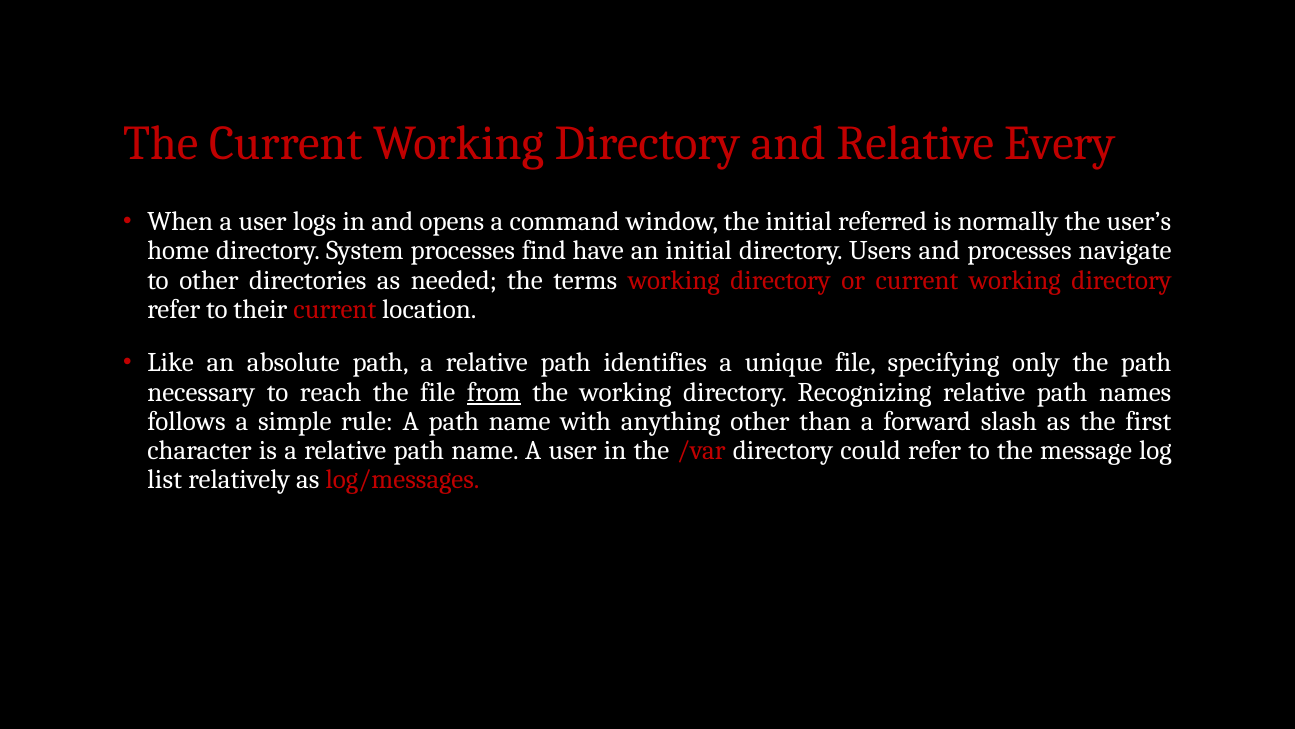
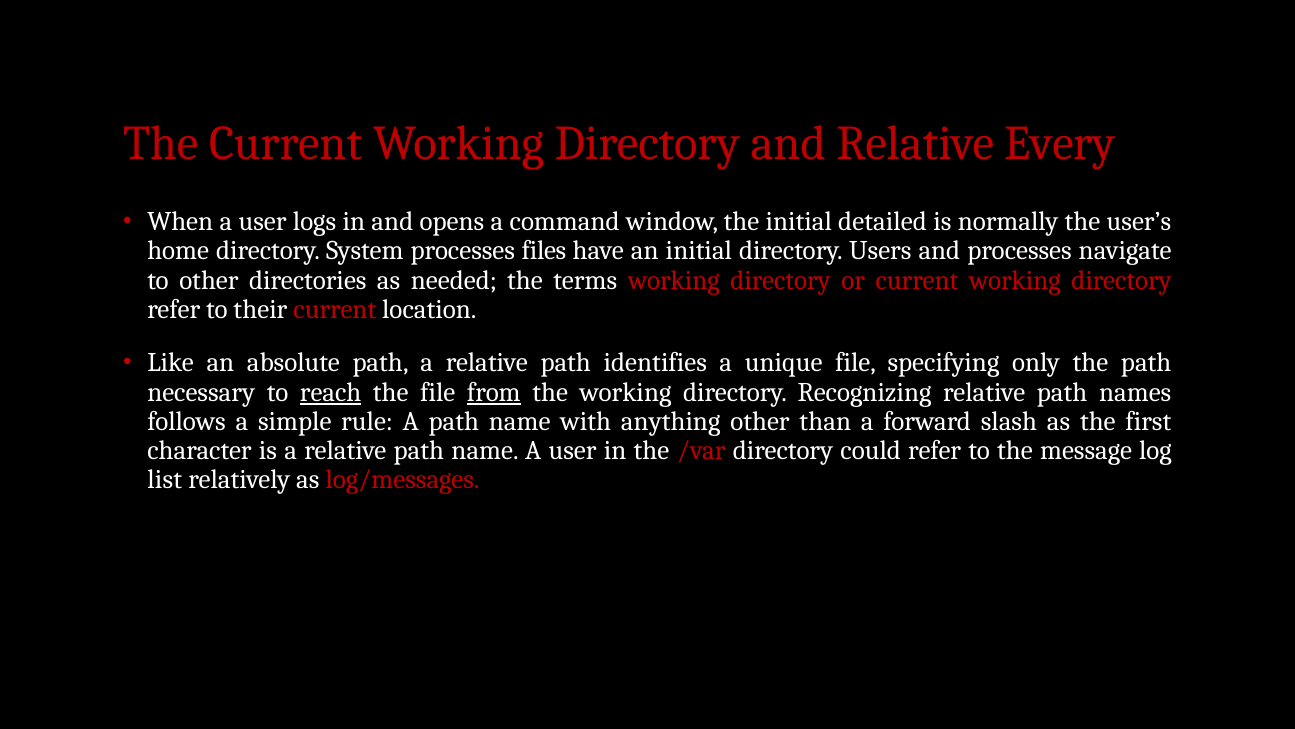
referred: referred -> detailed (883, 222)
find: find -> files (544, 251)
reach underline: none -> present (331, 392)
